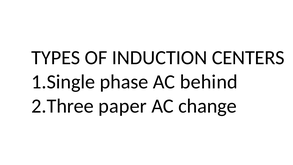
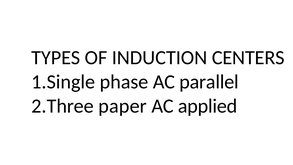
behind: behind -> parallel (209, 82)
change: change -> applied (208, 106)
